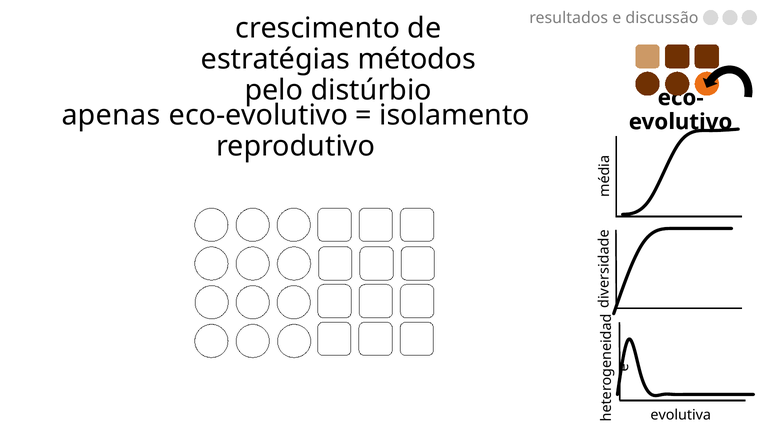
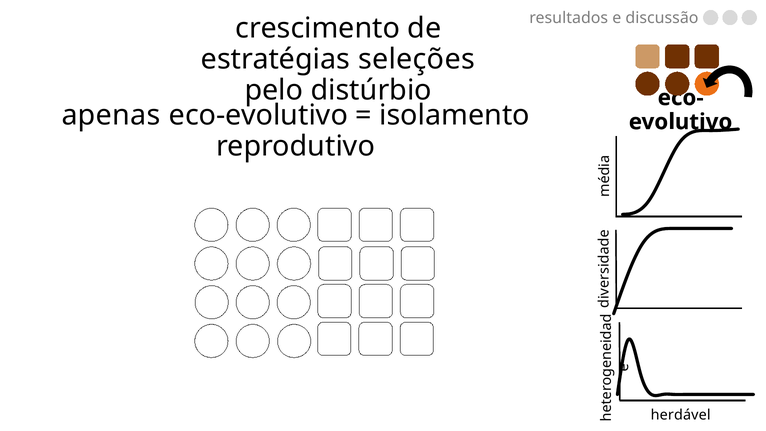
métodos: métodos -> seleções (416, 59)
evolutiva: evolutiva -> herdável (681, 415)
